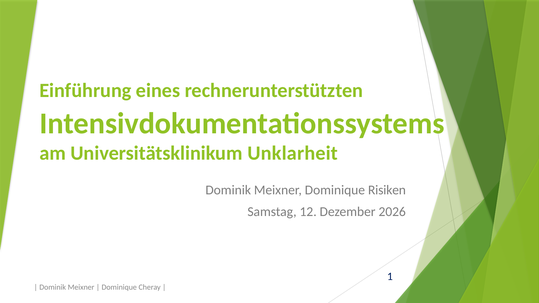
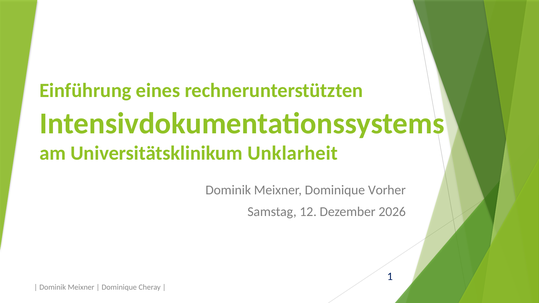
Risiken: Risiken -> Vorher (387, 190)
